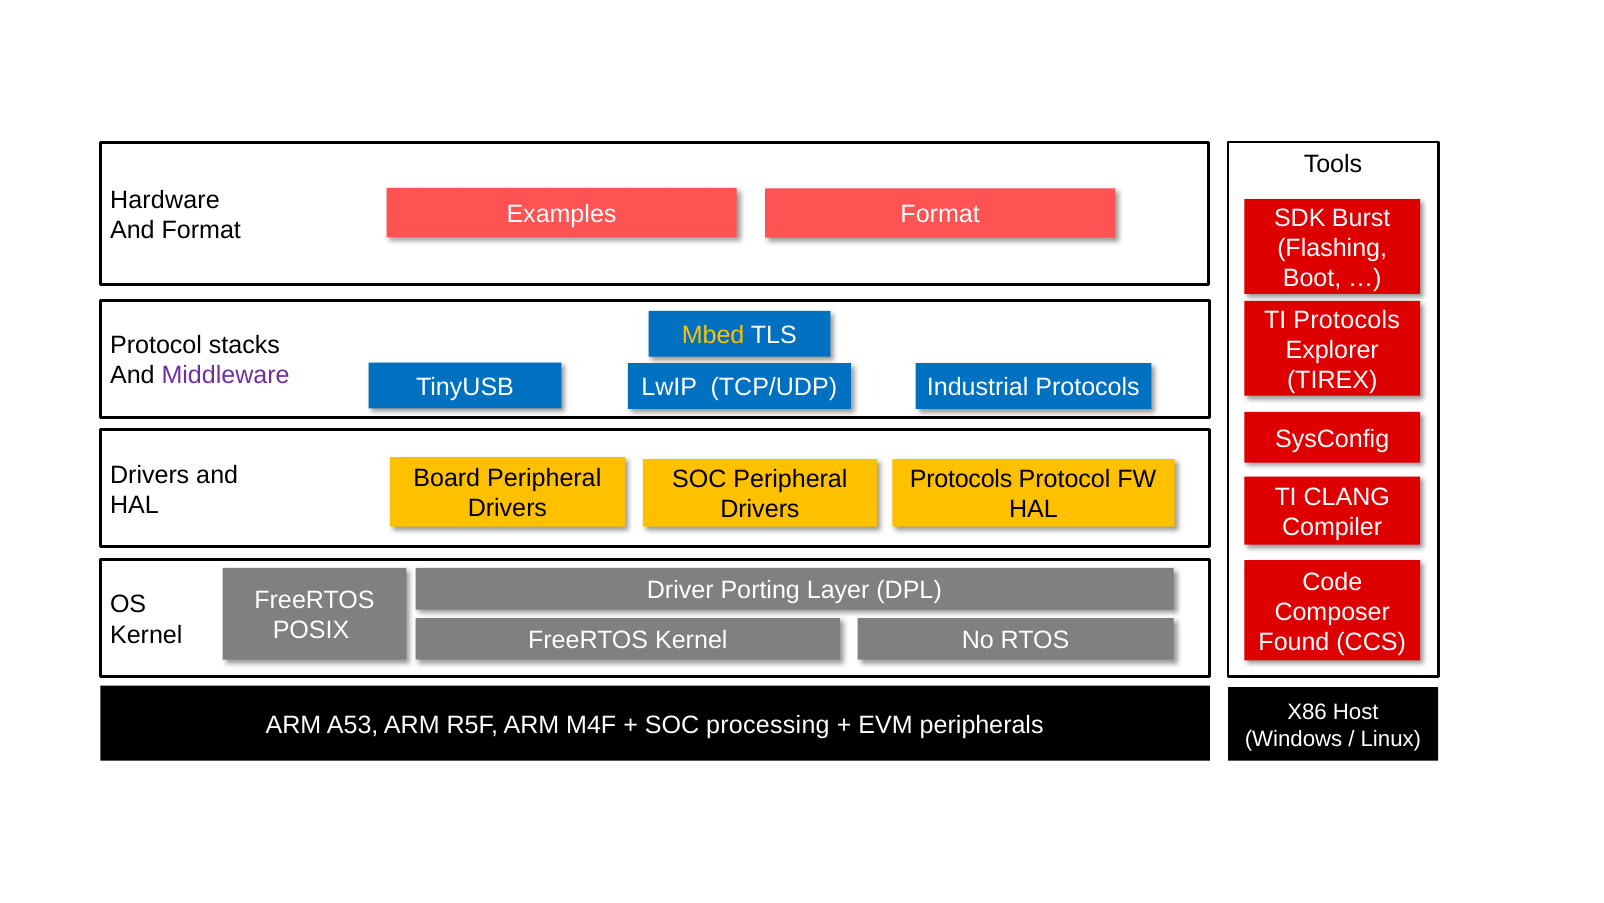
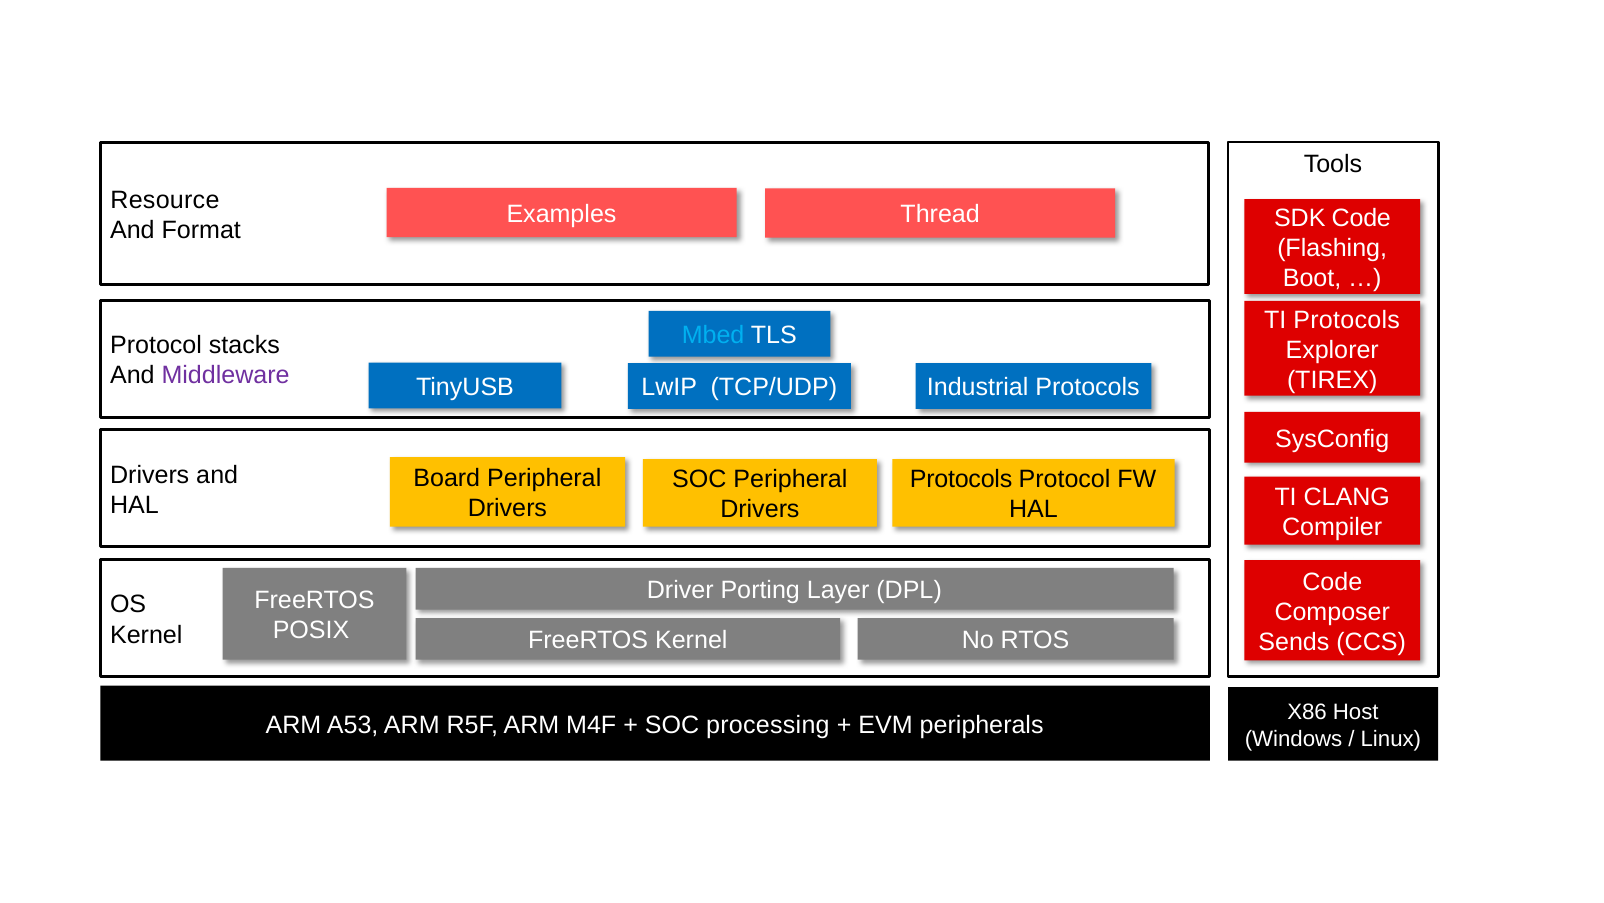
Hardware: Hardware -> Resource (165, 200)
Format: Format -> Thread (940, 215)
SDK Burst: Burst -> Code (1361, 218)
Mbed colour: yellow -> light blue (713, 335)
Found: Found -> Sends (1294, 642)
